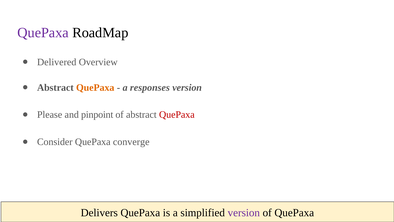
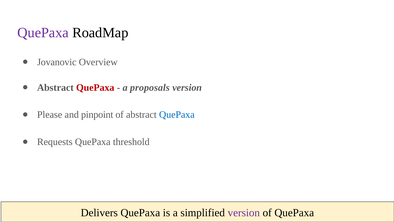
Delivered: Delivered -> Jovanovic (57, 62)
QuePaxa colour: orange -> red (95, 87)
responses: responses -> proposals (150, 87)
QuePaxa colour: red -> blue (177, 115)
Consider: Consider -> Requests (55, 142)
converge: converge -> threshold (131, 142)
